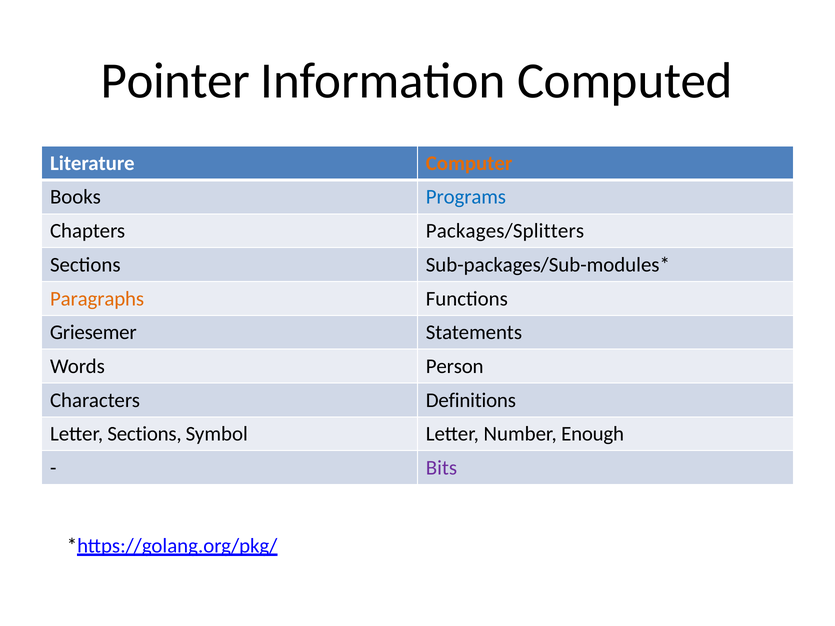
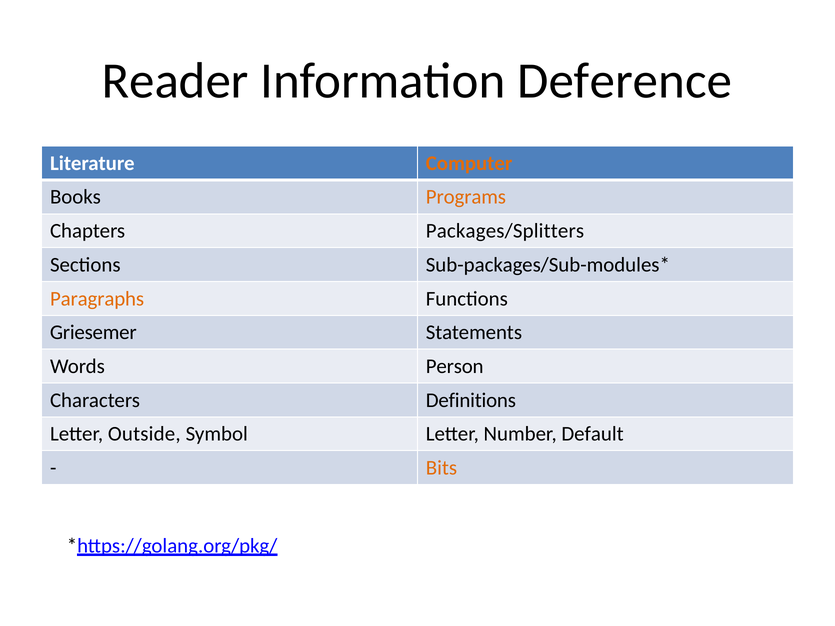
Pointer: Pointer -> Reader (175, 81)
Computed: Computed -> Deference (625, 81)
Programs colour: blue -> orange (466, 197)
Letter Sections: Sections -> Outside (144, 434)
Enough: Enough -> Default (593, 434)
Bits colour: purple -> orange (441, 468)
